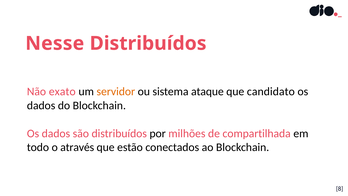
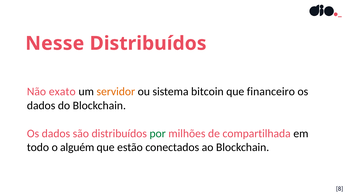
ataque: ataque -> bitcoin (207, 92)
candidato: candidato -> financeiro (271, 92)
por colour: black -> green (158, 133)
através: através -> alguém (77, 147)
